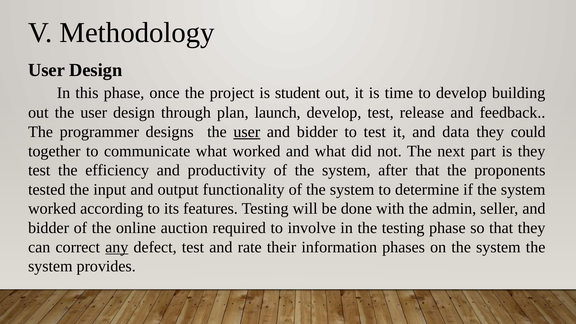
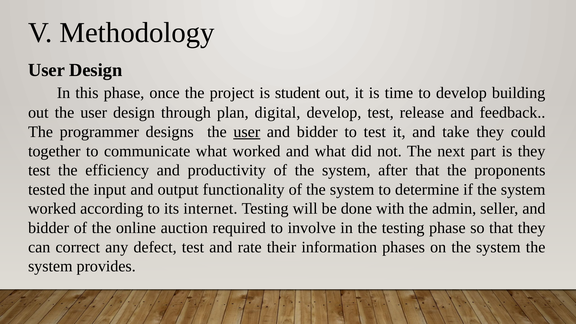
launch: launch -> digital (277, 113)
data: data -> take (456, 132)
features: features -> internet (210, 209)
any underline: present -> none (117, 247)
